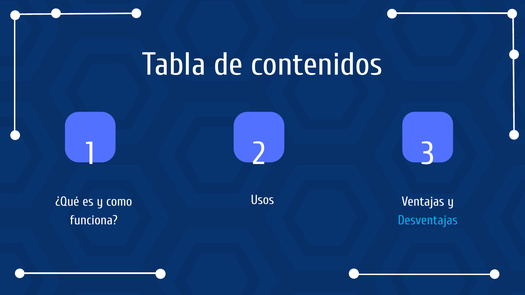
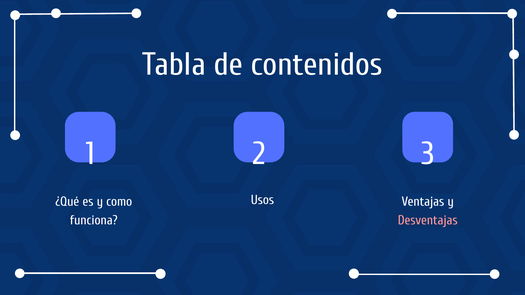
Desventajas colour: light blue -> pink (428, 220)
